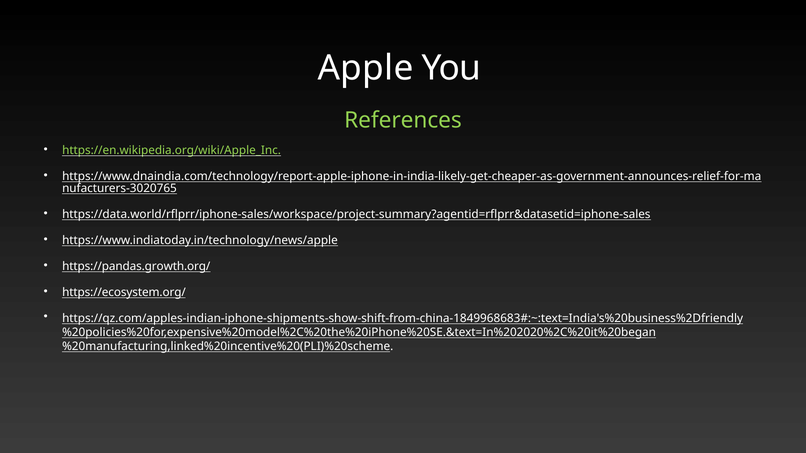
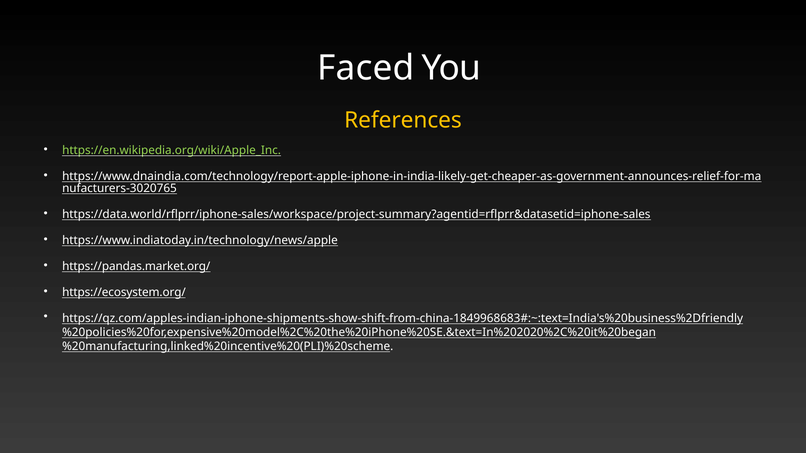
Apple: Apple -> Faced (366, 68)
References colour: light green -> yellow (403, 121)
https://pandas.growth.org/: https://pandas.growth.org/ -> https://pandas.market.org/ (136, 267)
